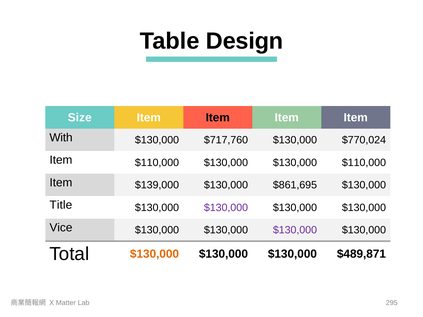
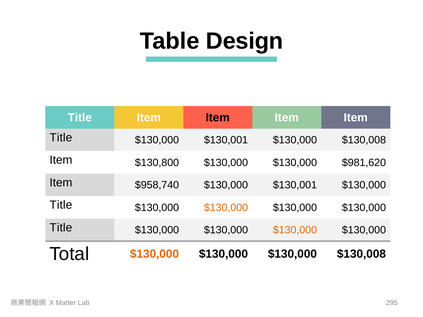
Size: Size -> Title (80, 118)
With: With -> Title (61, 138)
$717,760: $717,760 -> $130,001 (226, 140)
$770,024: $770,024 -> $130,008 (364, 140)
Item $110,000: $110,000 -> $130,800 (157, 163)
$130,000 $110,000: $110,000 -> $981,620 (364, 163)
$139,000: $139,000 -> $958,740 (157, 185)
$861,695: $861,695 -> $130,001 (295, 185)
$130,000 colour: purple -> orange (226, 208)
Vice: Vice -> Title (61, 228)
$130,000 colour: purple -> orange (295, 230)
$130,000 $130,000 $489,871: $489,871 -> $130,008 (361, 254)
